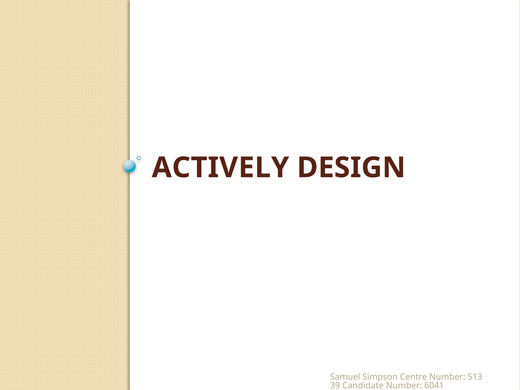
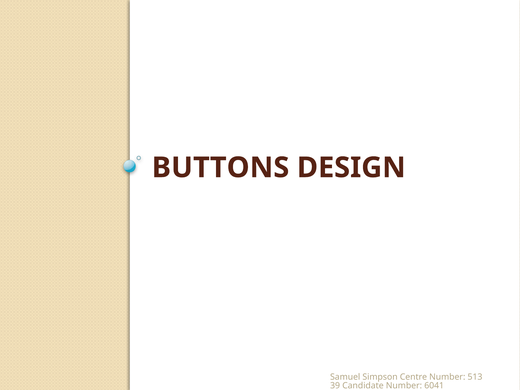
ACTIVELY: ACTIVELY -> BUTTONS (221, 168)
